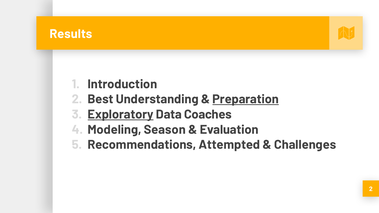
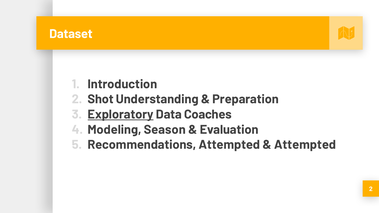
Results: Results -> Dataset (71, 34)
Best: Best -> Shot (101, 99)
Preparation underline: present -> none (246, 99)
Challenges: Challenges -> Attempted (305, 145)
